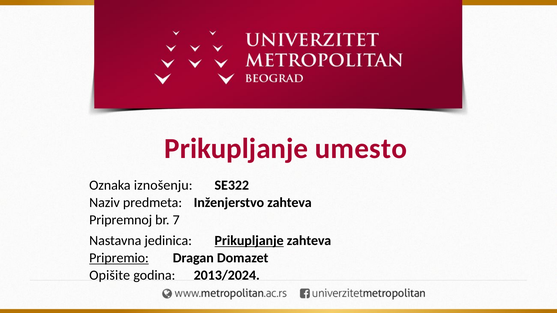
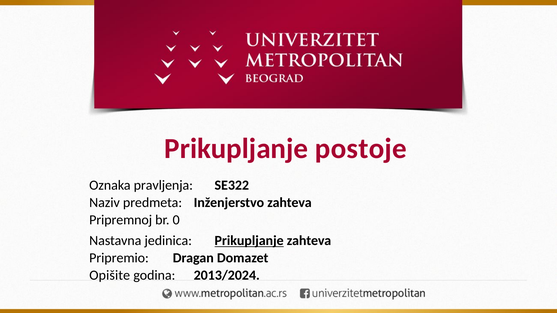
umesto: umesto -> postoje (361, 149)
iznošenju: iznošenju -> pravljenja (163, 185)
7: 7 -> 0 (176, 220)
Pripremio underline: present -> none (119, 258)
